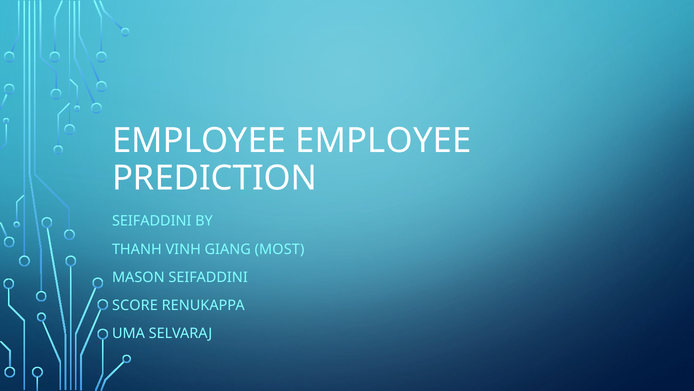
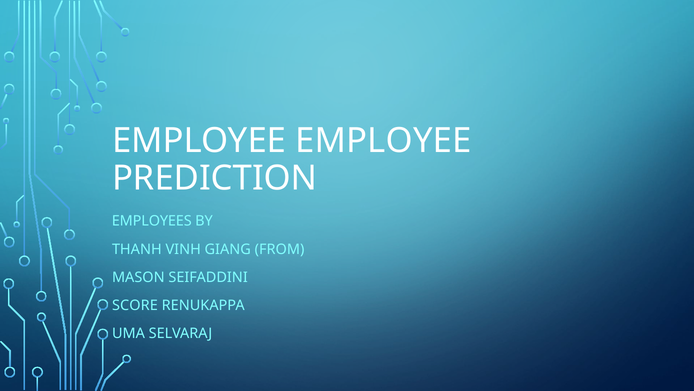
SEIFADDINI: SEIFADDINI -> EMPLOYEES (152, 221)
MOST: MOST -> FROM (280, 249)
